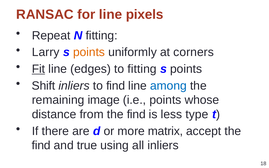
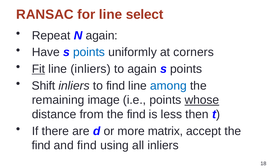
pixels: pixels -> select (145, 15)
N fitting: fitting -> again (102, 36)
Larry: Larry -> Have (46, 52)
points colour: orange -> blue (89, 52)
line edges: edges -> inliers (91, 69)
to fitting: fitting -> again (142, 69)
whose underline: none -> present (202, 100)
type: type -> then (197, 114)
and true: true -> find (87, 146)
